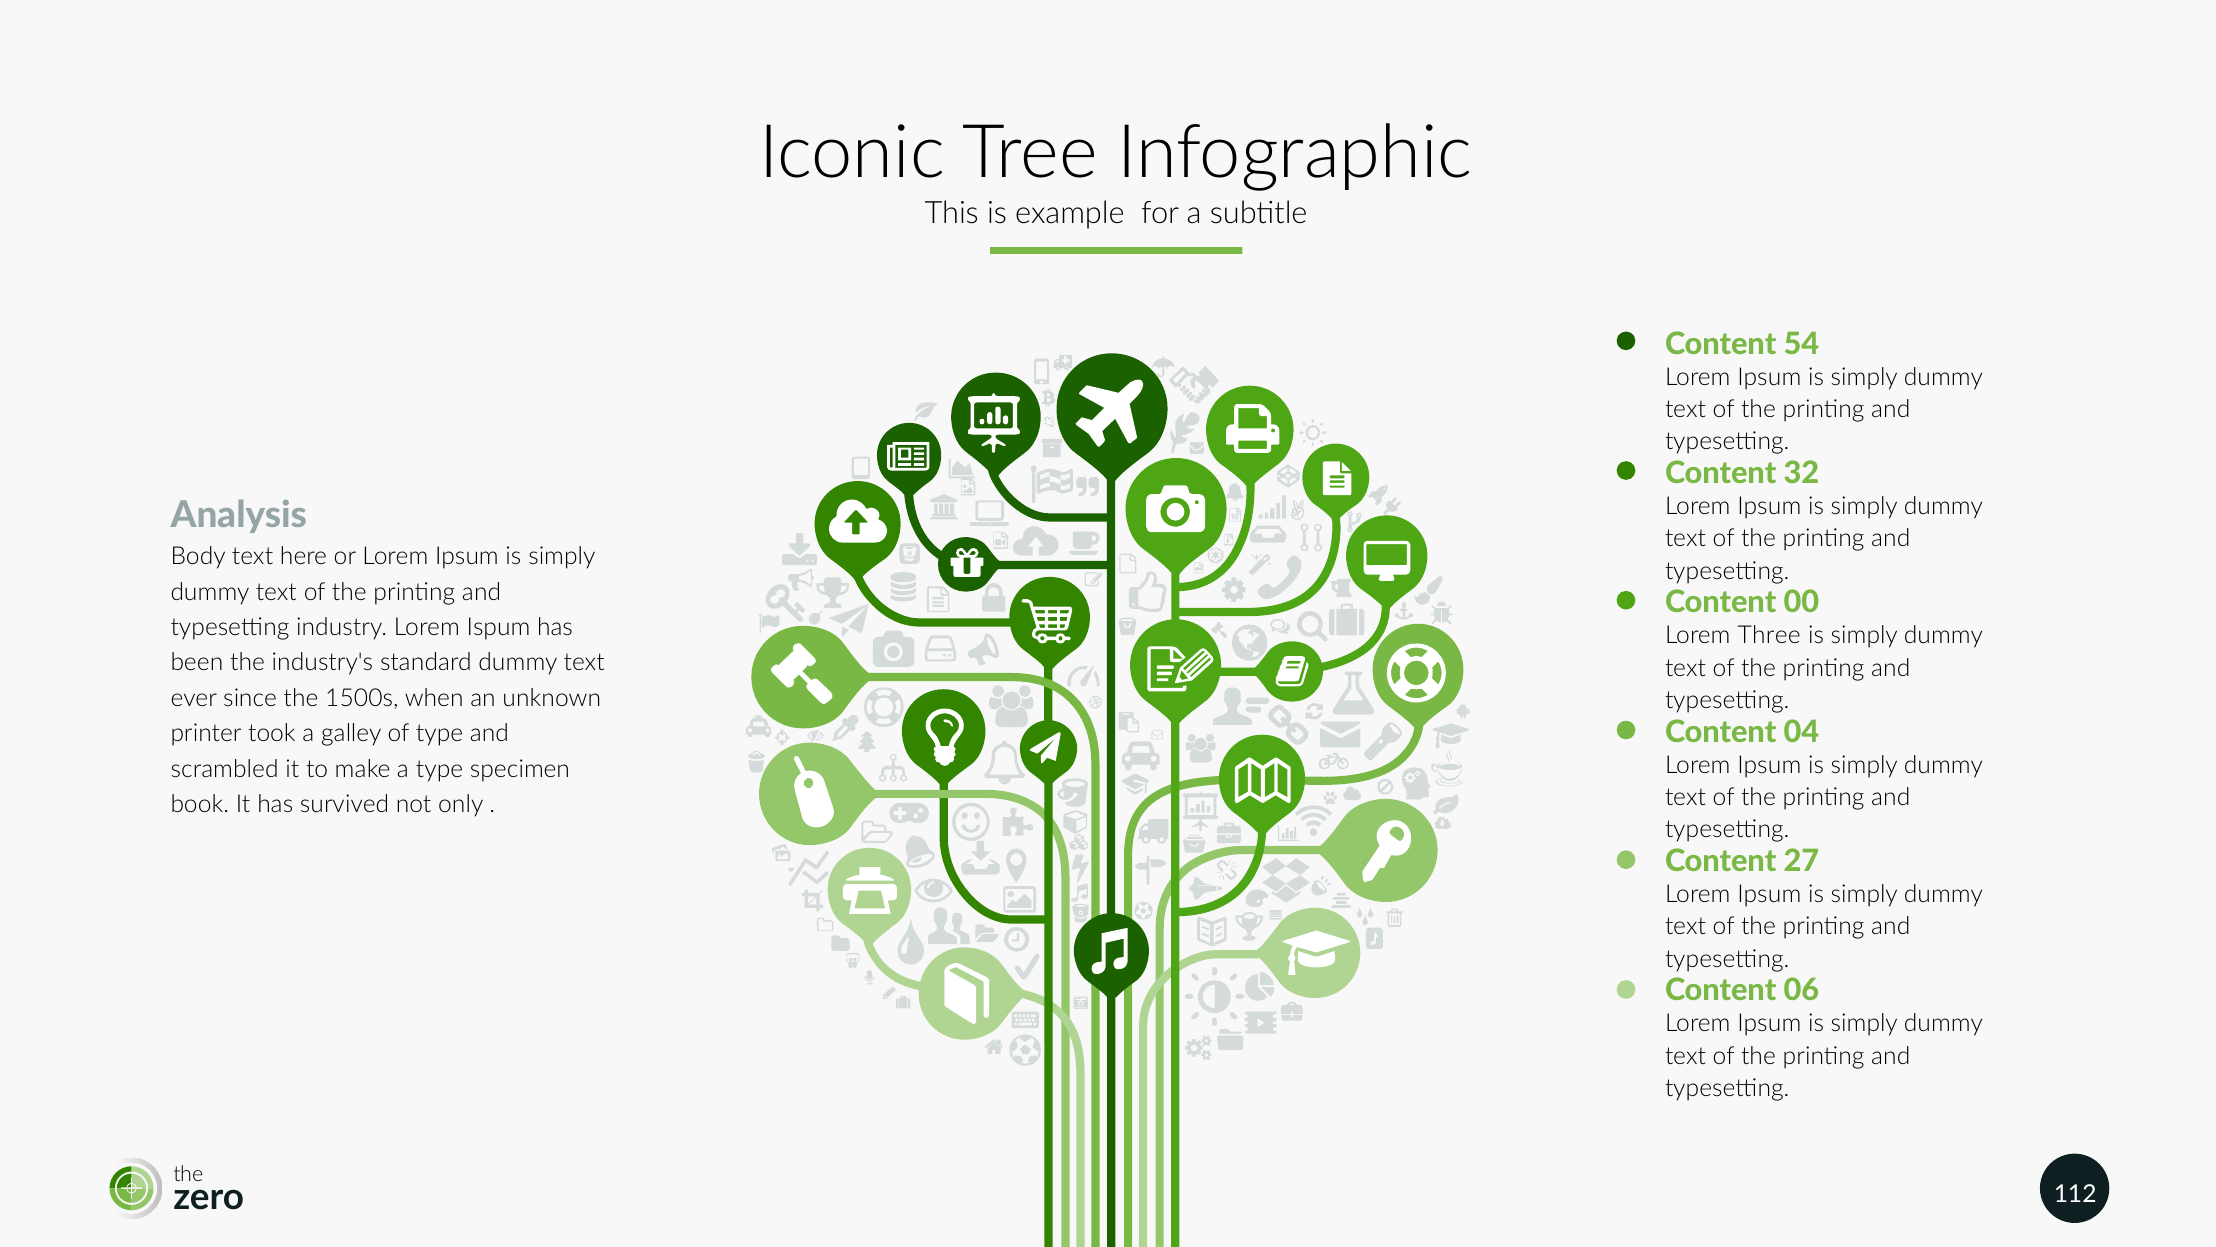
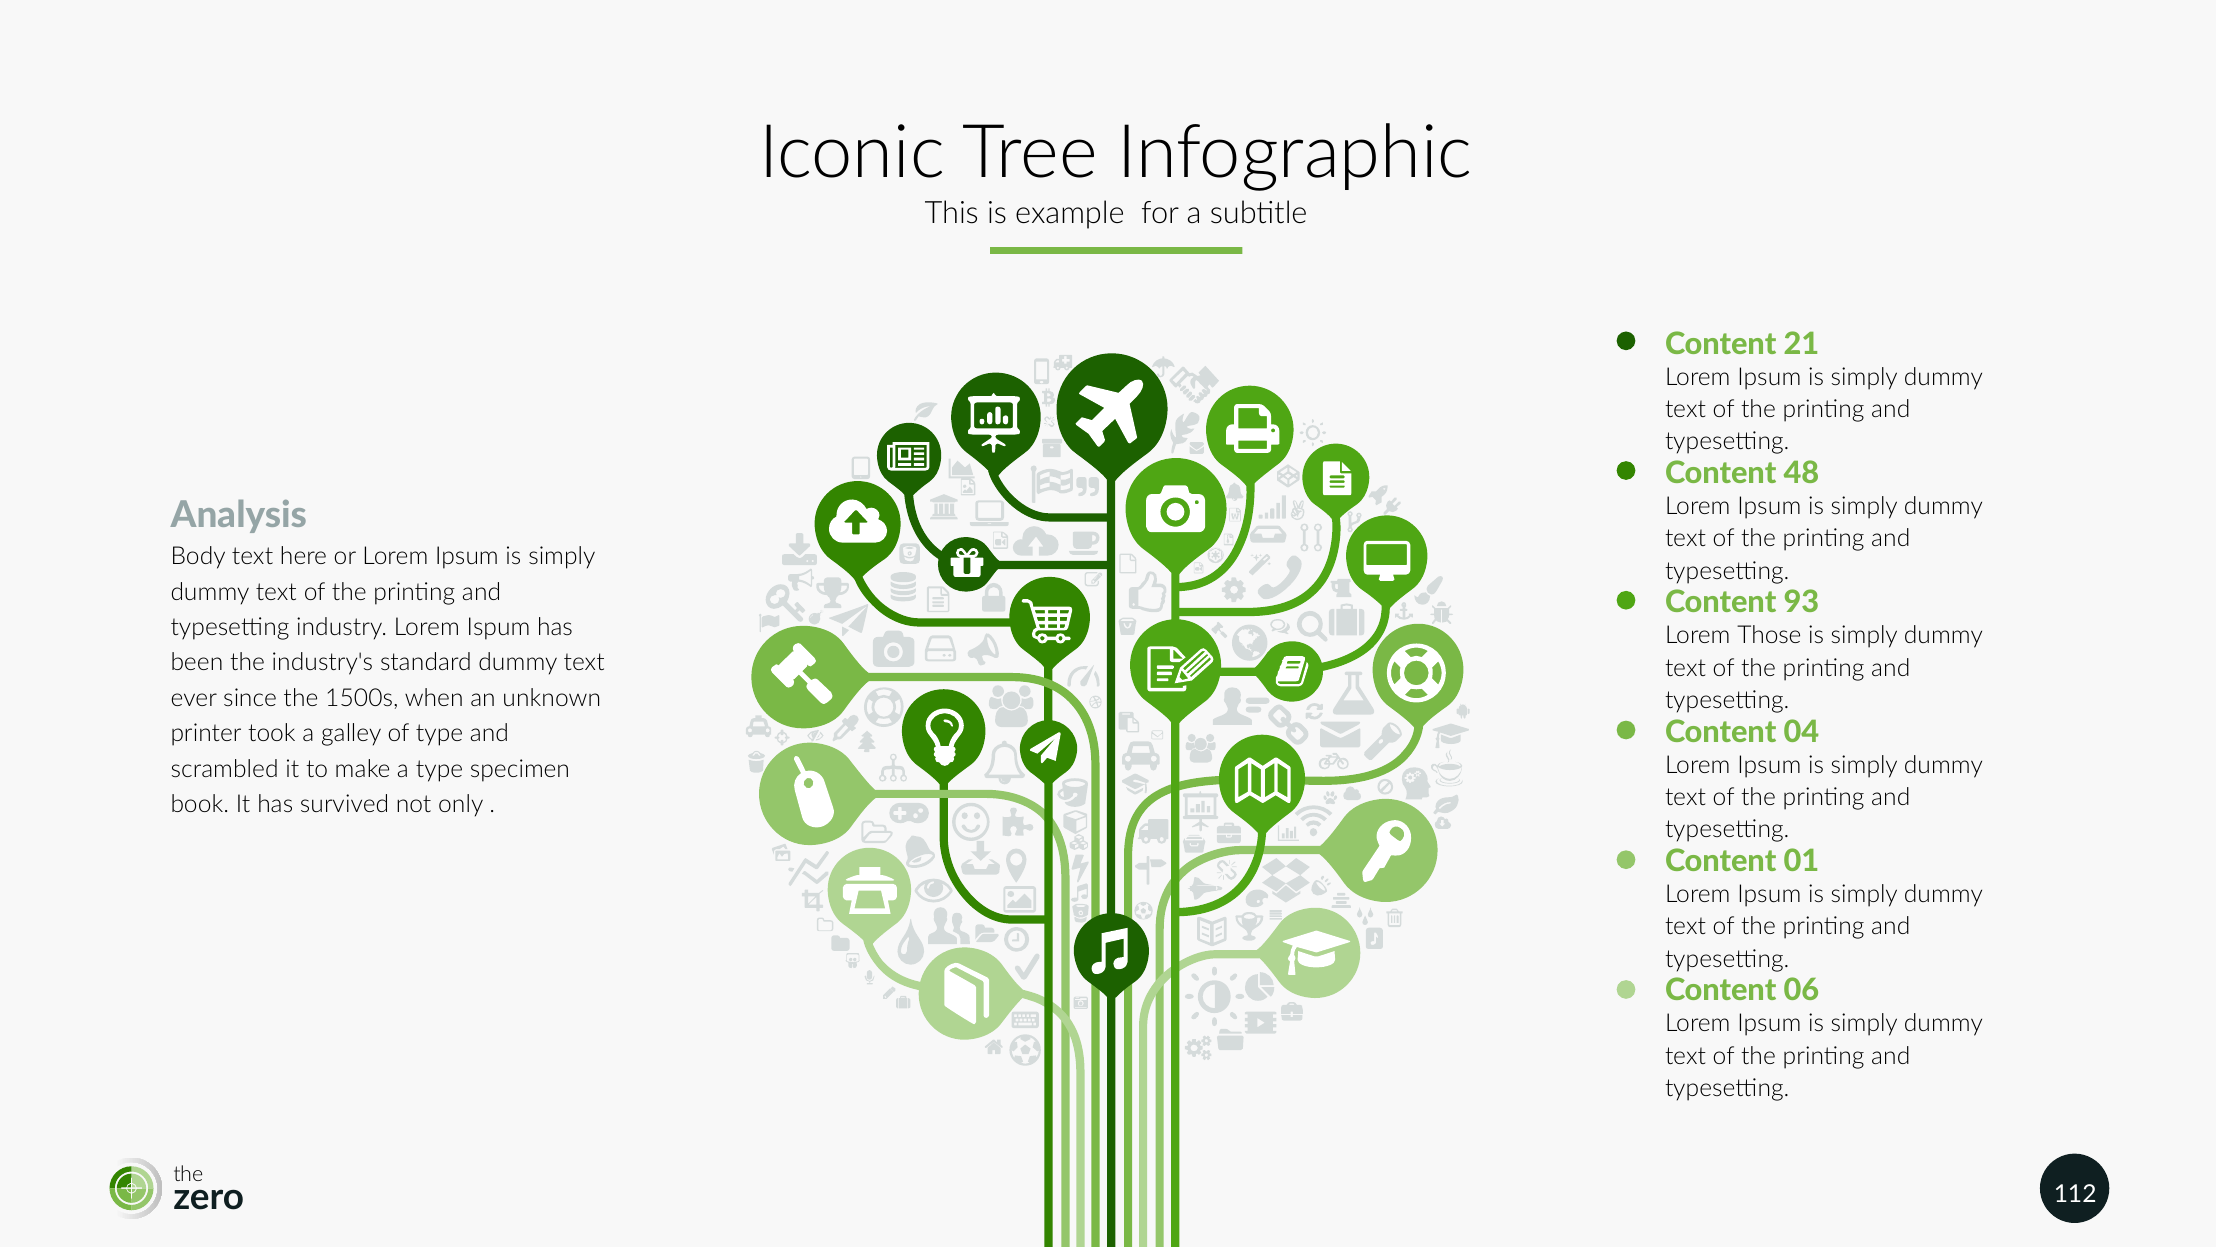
54: 54 -> 21 (1801, 344)
32: 32 -> 48 (1801, 473)
00: 00 -> 93 (1801, 602)
Three: Three -> Those (1769, 635)
27: 27 -> 01 (1801, 861)
